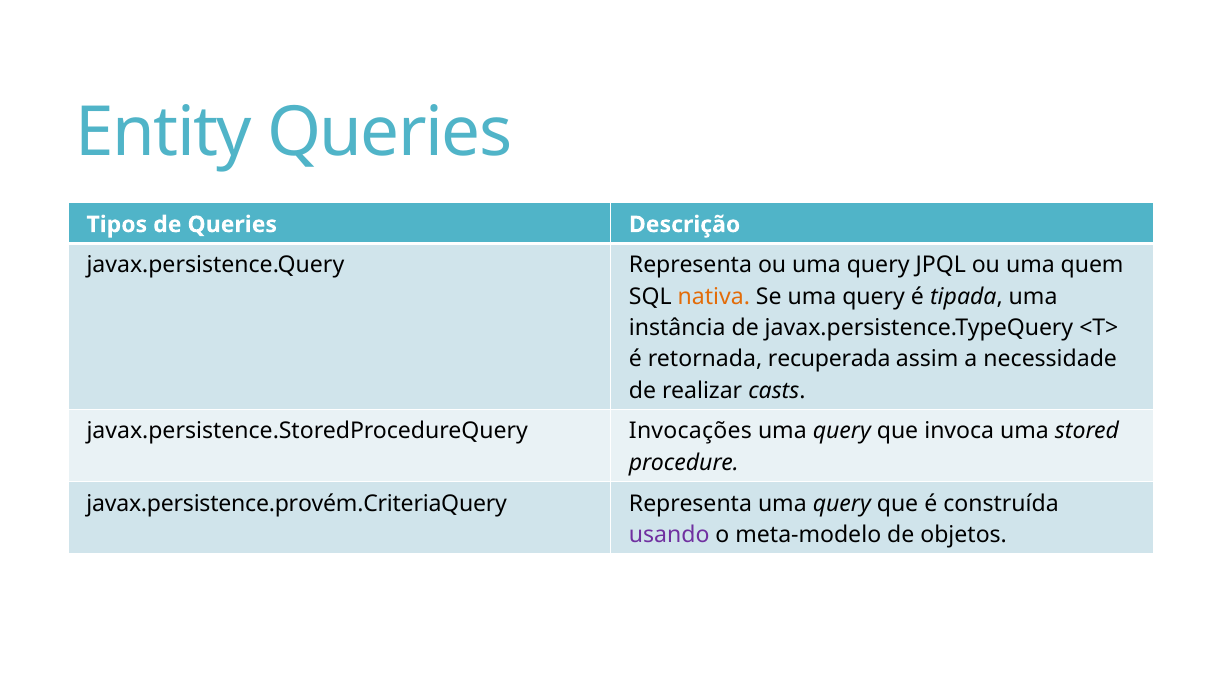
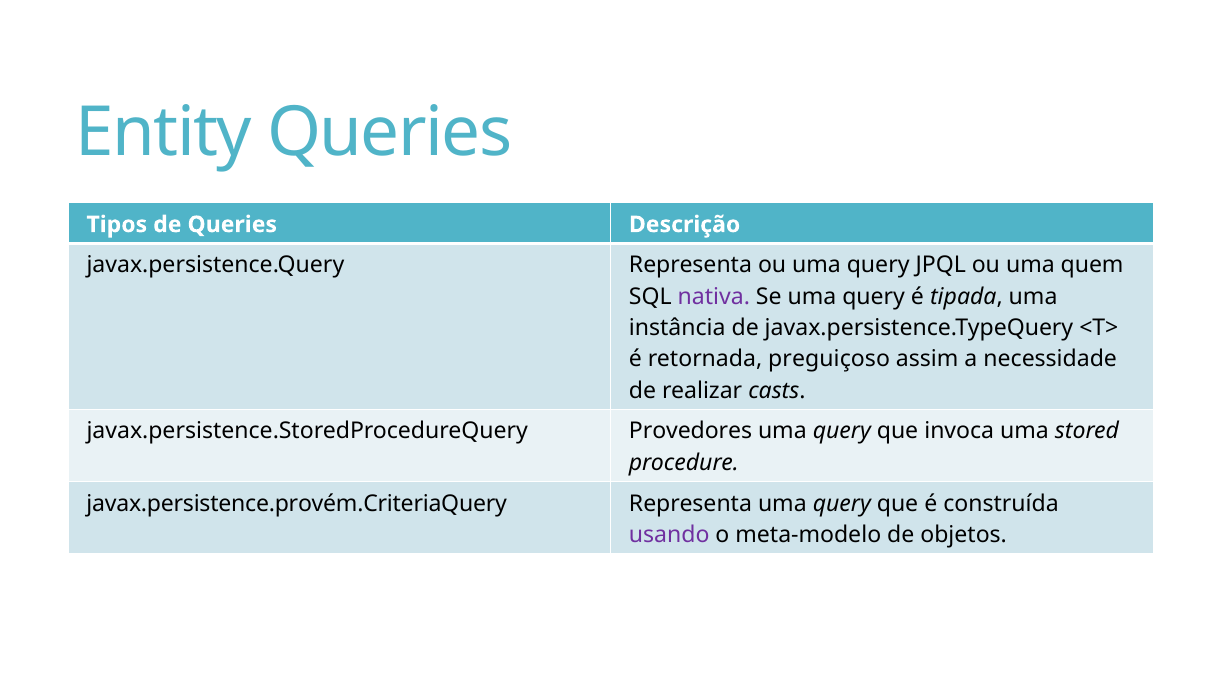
nativa colour: orange -> purple (714, 297)
recuperada: recuperada -> preguiçoso (829, 359)
Invocações: Invocações -> Provedores (691, 431)
